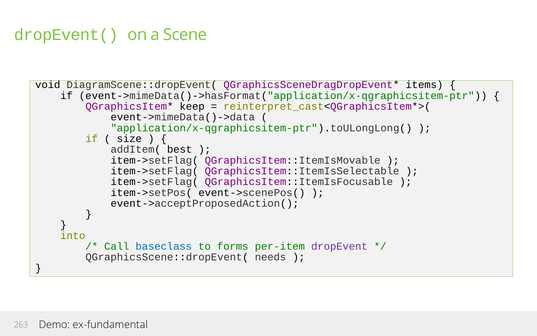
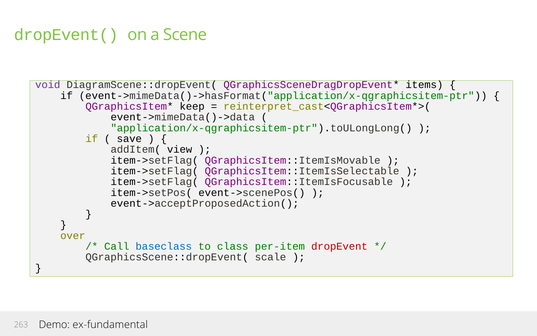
void colour: black -> purple (48, 85)
size: size -> save (129, 139)
best: best -> view (180, 149)
into: into -> over (73, 235)
forms: forms -> class (233, 246)
dropEvent colour: purple -> red (339, 246)
needs: needs -> scale (271, 257)
